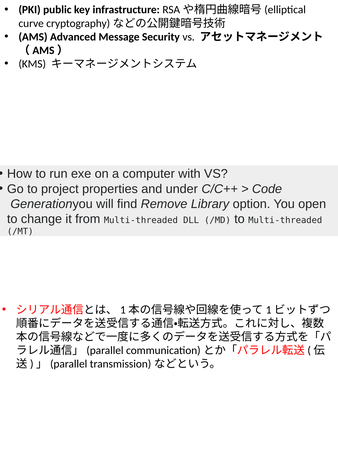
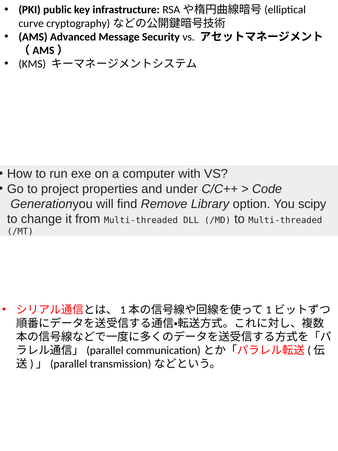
open: open -> scipy (312, 204)
